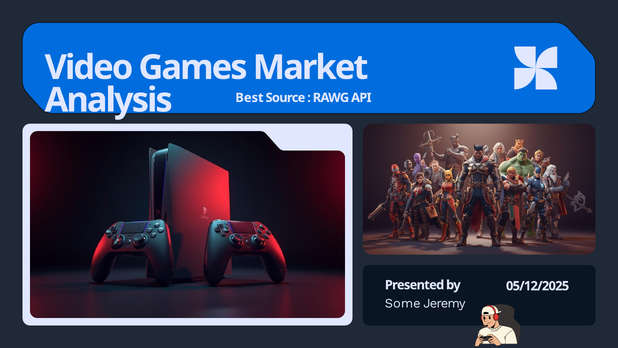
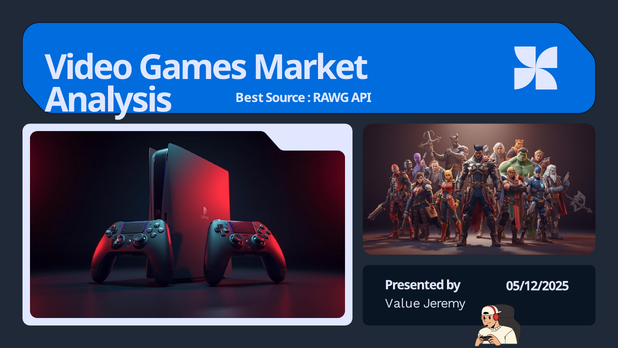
Some: Some -> Value (403, 303)
